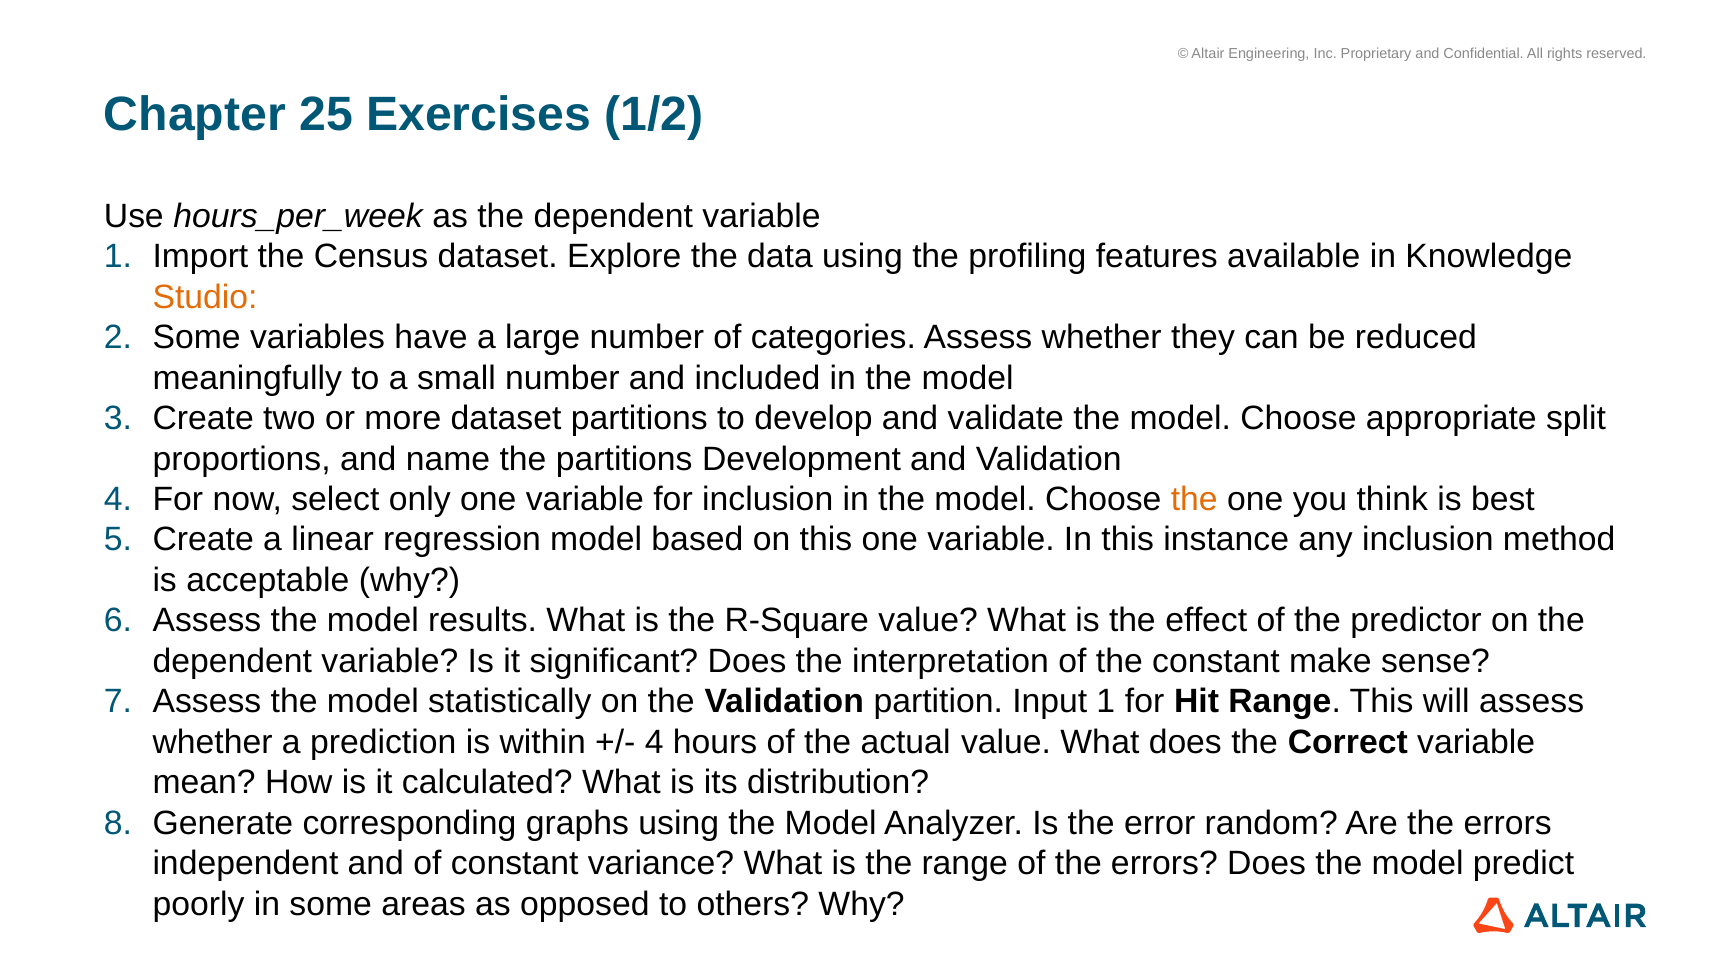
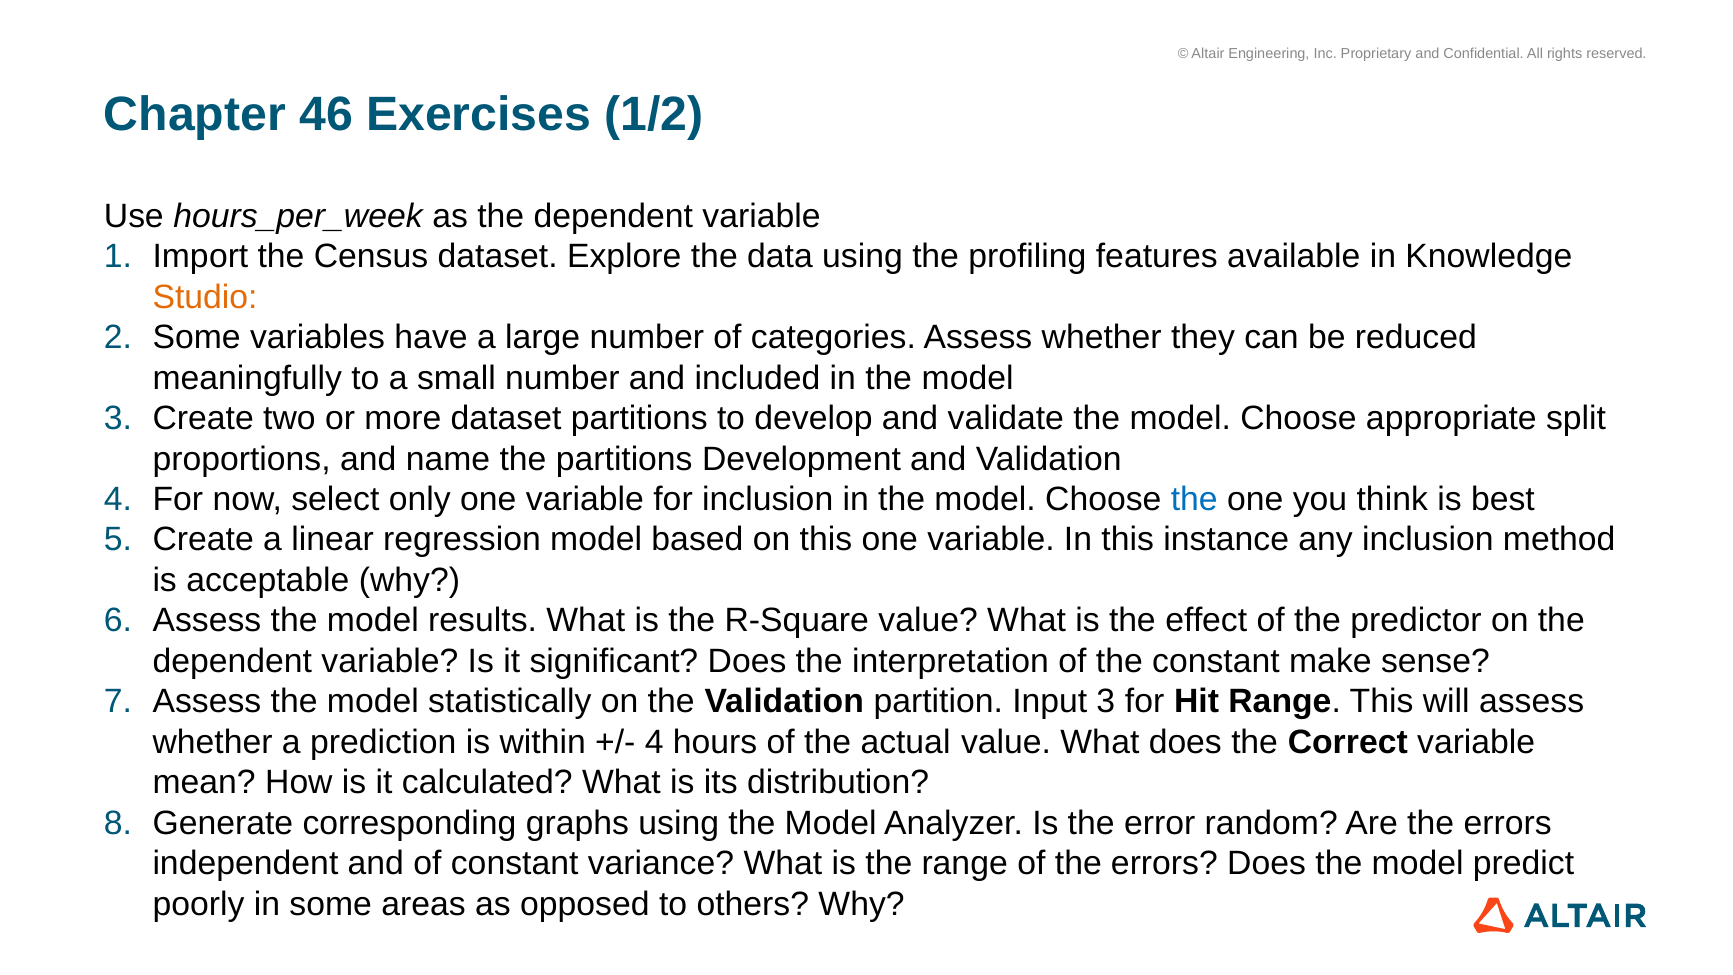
25: 25 -> 46 (326, 115)
the colour: orange -> blue (1194, 499)
Input 1: 1 -> 3 (1106, 702)
